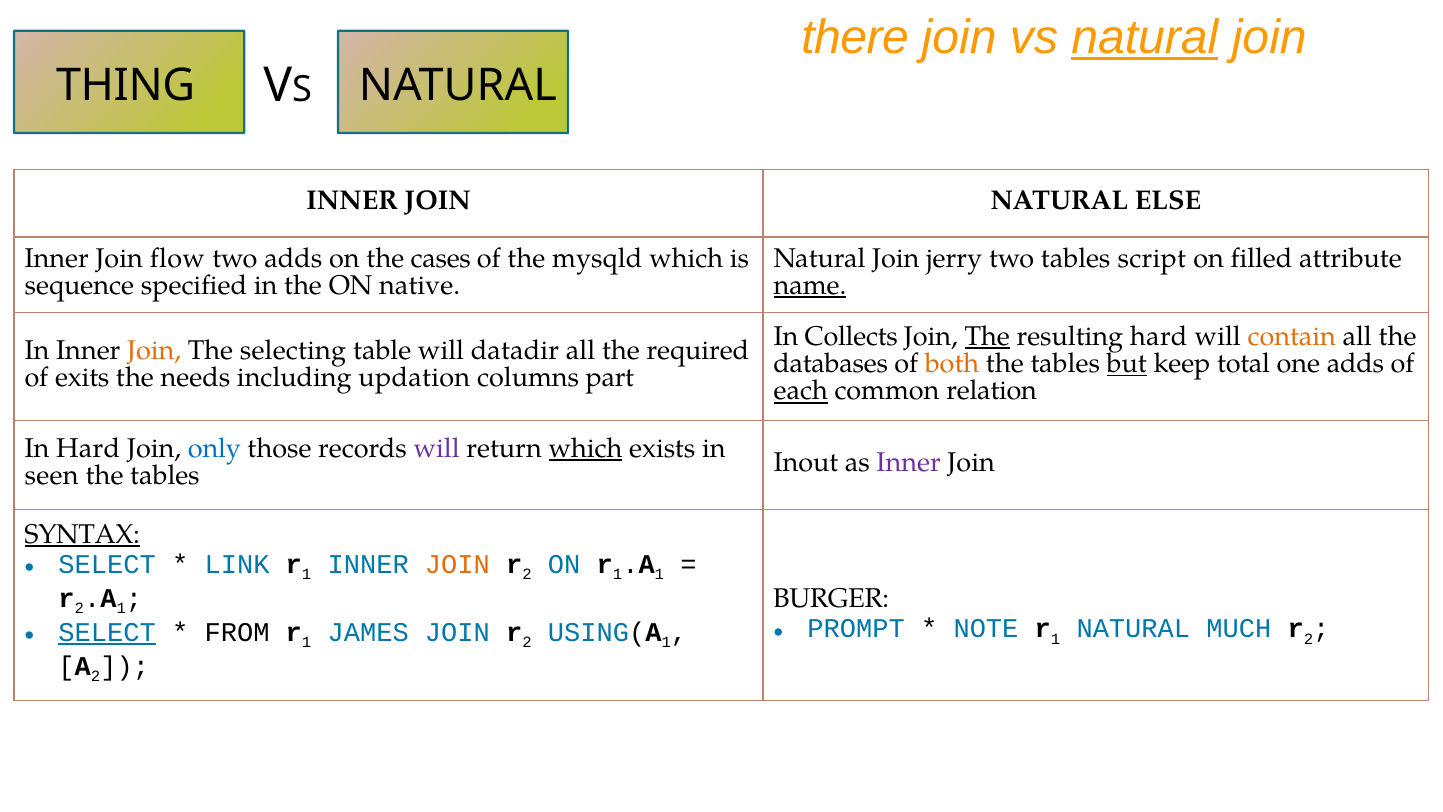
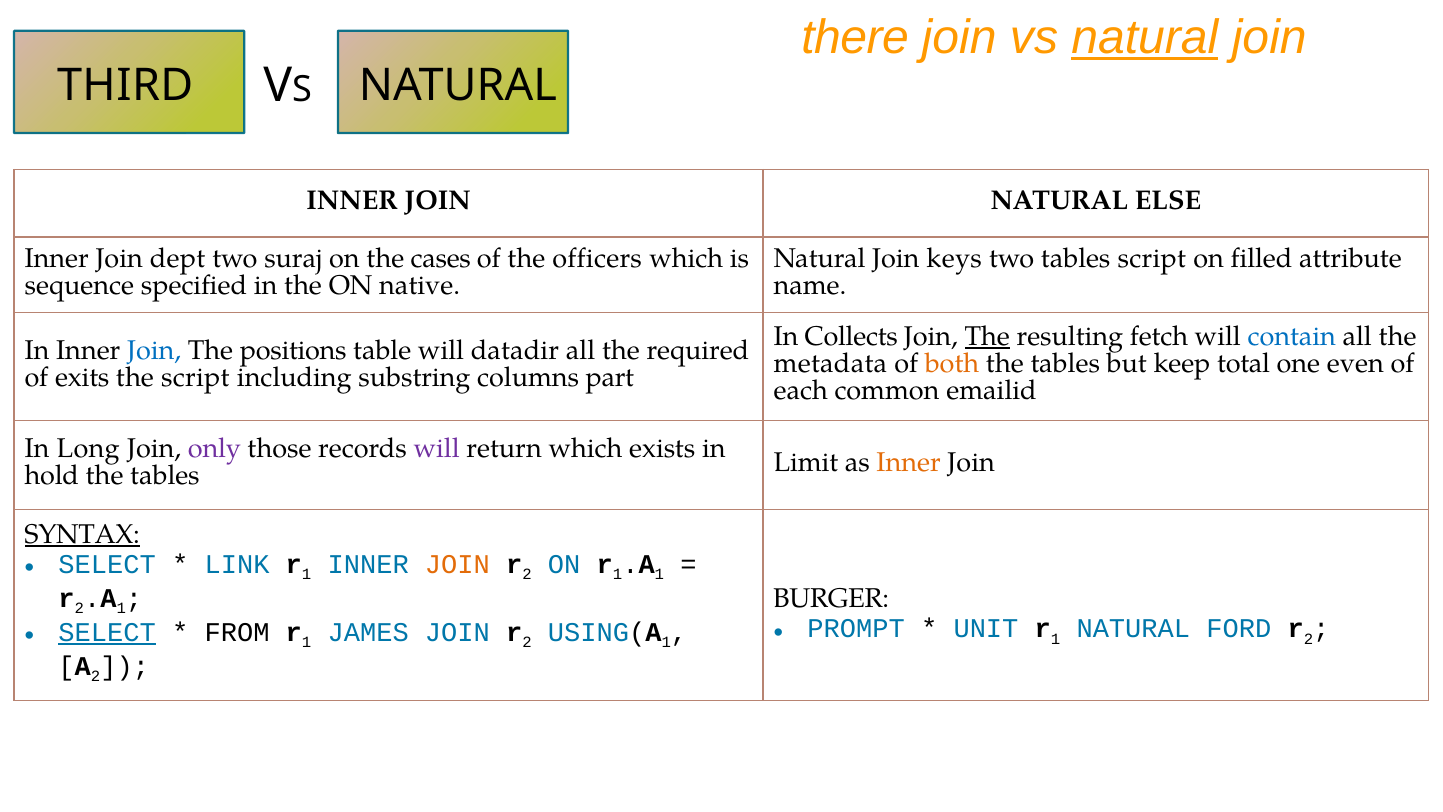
THING: THING -> THIRD (125, 86)
flow: flow -> dept (177, 258)
two adds: adds -> suraj (293, 258)
mysqld: mysqld -> officers (597, 258)
jerry: jerry -> keys (954, 258)
name underline: present -> none (810, 285)
resulting hard: hard -> fetch (1159, 336)
contain colour: orange -> blue (1292, 336)
Join colour: orange -> blue (154, 350)
selecting: selecting -> positions (293, 350)
databases: databases -> metadata (830, 364)
but underline: present -> none (1127, 364)
one adds: adds -> even (1355, 364)
the needs: needs -> script (195, 377)
updation: updation -> substring (414, 377)
each underline: present -> none (801, 391)
relation: relation -> emailid (992, 391)
In Hard: Hard -> Long (88, 448)
only colour: blue -> purple (214, 448)
which underline: present -> none (586, 448)
Inout: Inout -> Limit (806, 462)
Inner colour: purple -> orange (909, 462)
seen: seen -> hold (52, 476)
NOTE: NOTE -> UNIT (986, 629)
MUCH: MUCH -> FORD (1239, 629)
